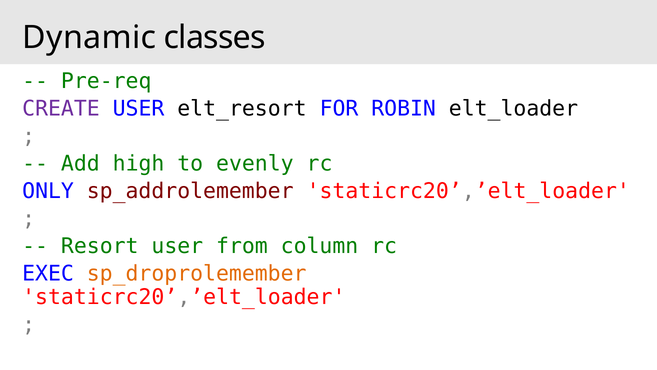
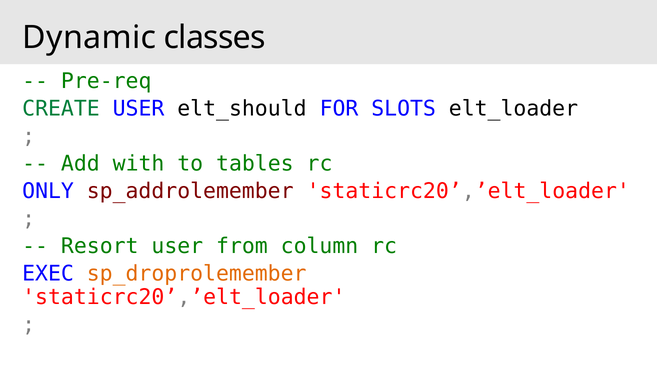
CREATE colour: purple -> green (61, 108)
elt_resort: elt_resort -> elt_should (242, 108)
ROBIN: ROBIN -> SLOTS (404, 108)
high: high -> with (139, 163)
evenly: evenly -> tables (255, 163)
